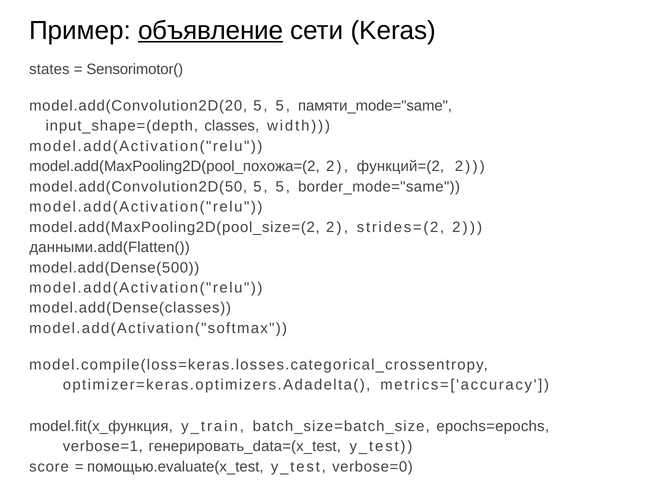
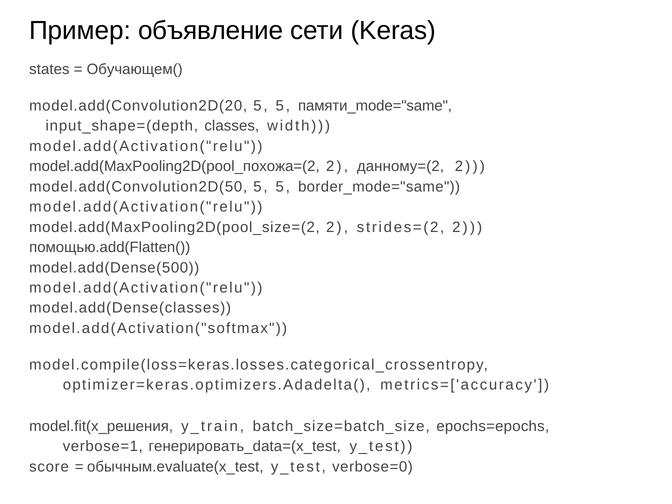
объявление underline: present -> none (211, 30)
Sensorimotor(: Sensorimotor( -> Обучающем( (135, 69)
функций=(2: функций=(2 -> данному=(2 (400, 166)
данными.add(Flatten(: данными.add(Flatten( -> помощью.add(Flatten( (110, 247)
model.fit(x_функция: model.fit(x_функция -> model.fit(x_решения (101, 426)
помощью.evaluate(x_test: помощью.evaluate(x_test -> обычным.evaluate(x_test (175, 467)
